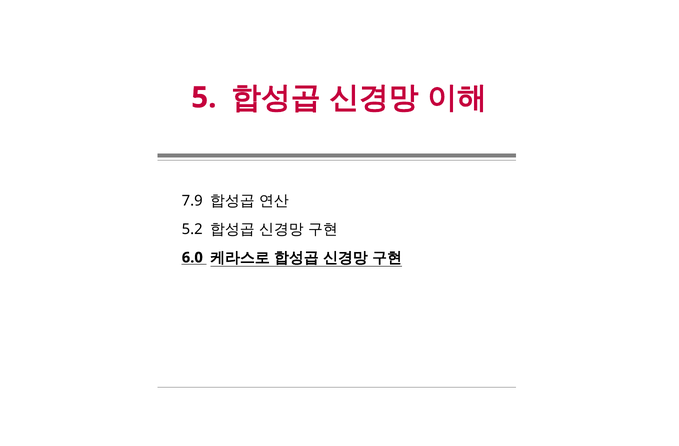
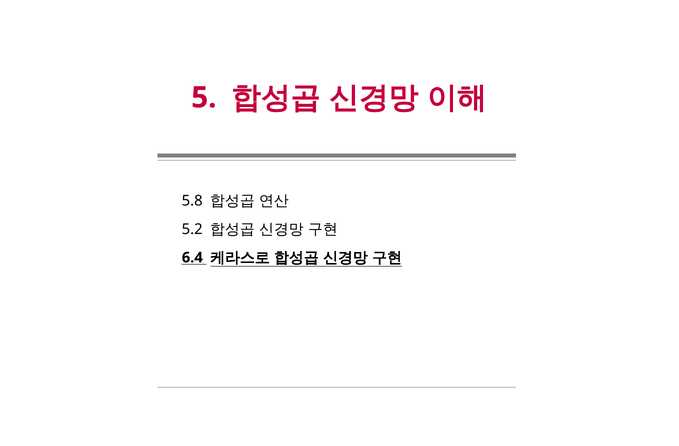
7.9: 7.9 -> 5.8 (192, 201)
6.0: 6.0 -> 6.4 (192, 258)
